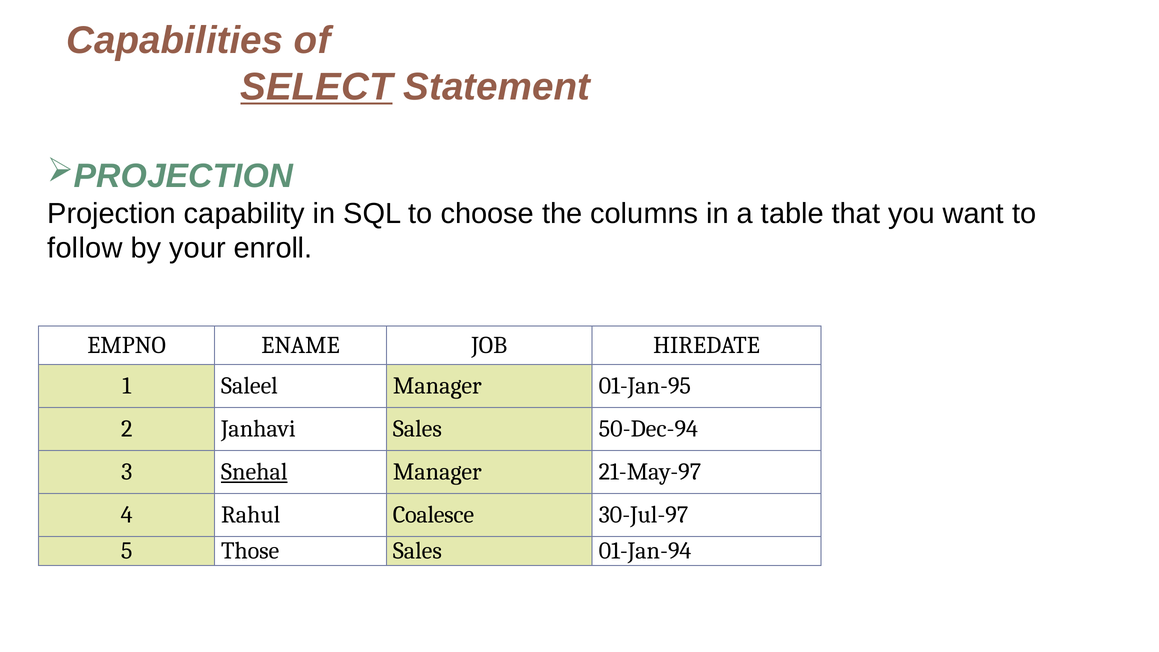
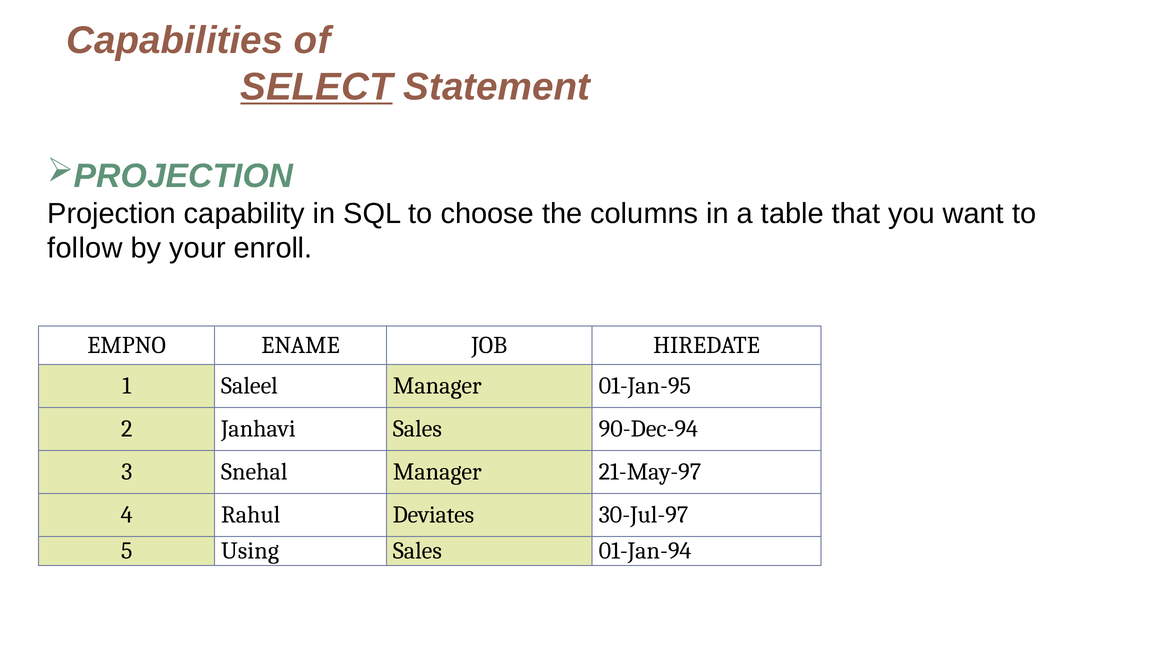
50-Dec-94: 50-Dec-94 -> 90-Dec-94 (648, 429)
Snehal underline: present -> none (254, 472)
Coalesce: Coalesce -> Deviates (433, 515)
Those: Those -> Using (250, 551)
